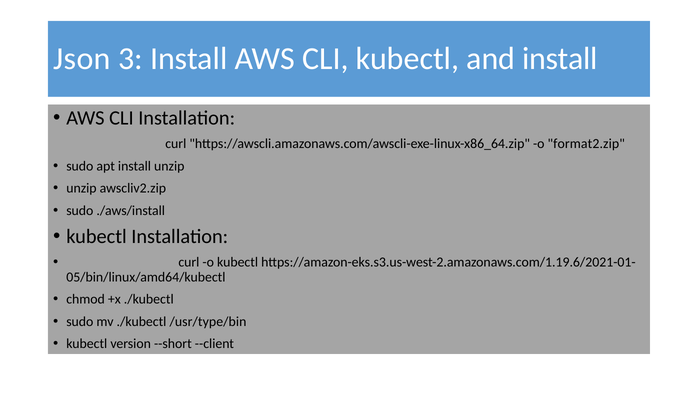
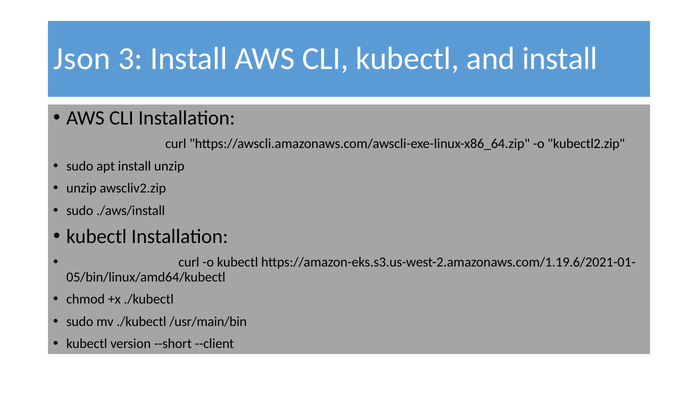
format2.zip: format2.zip -> kubectl2.zip (586, 144)
/usr/type/bin: /usr/type/bin -> /usr/main/bin (208, 321)
